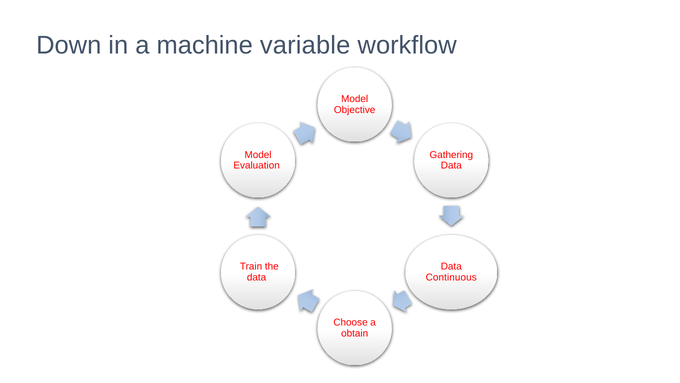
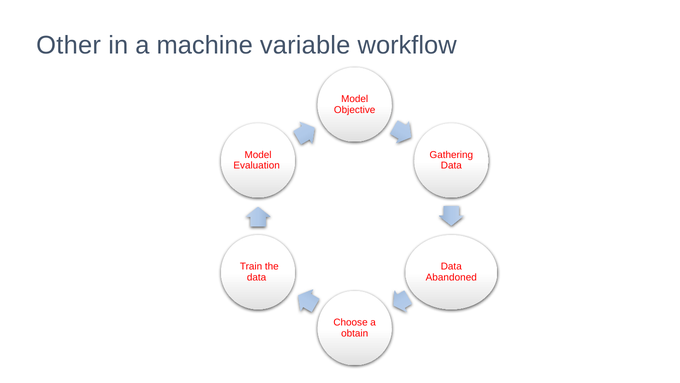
Down: Down -> Other (69, 45)
Continuous: Continuous -> Abandoned (451, 277)
